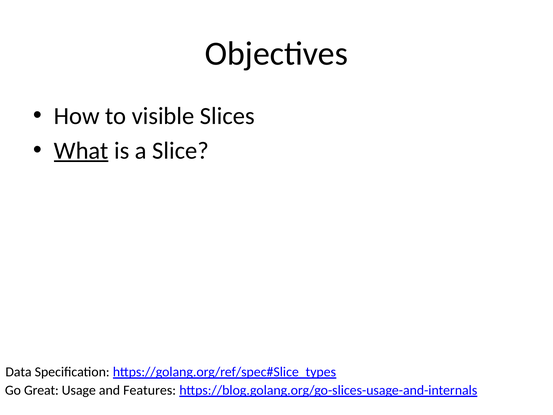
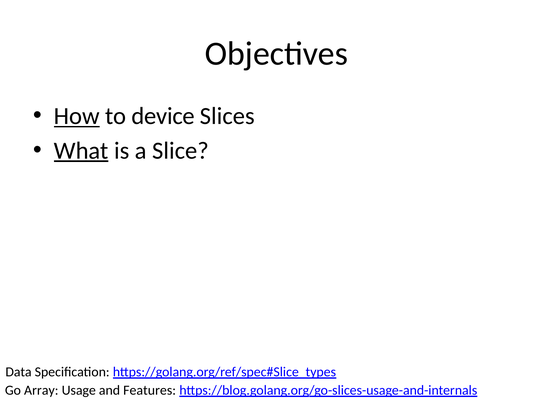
How underline: none -> present (77, 116)
visible: visible -> device (163, 116)
Great: Great -> Array (41, 390)
